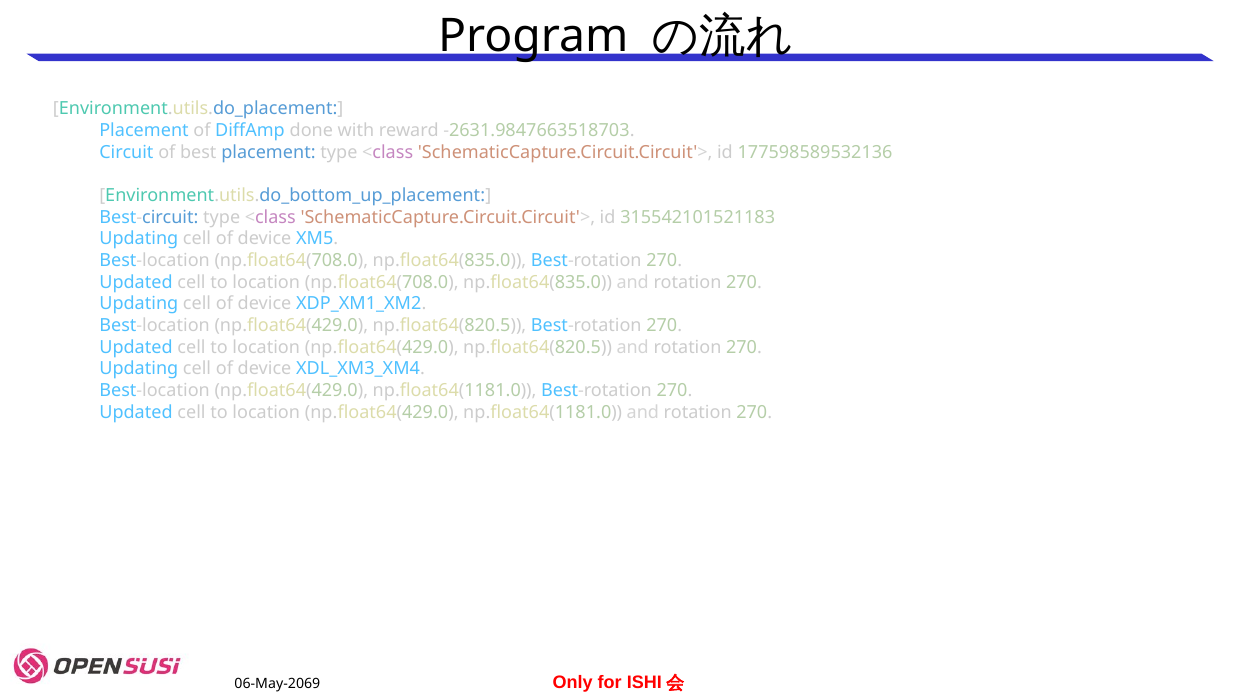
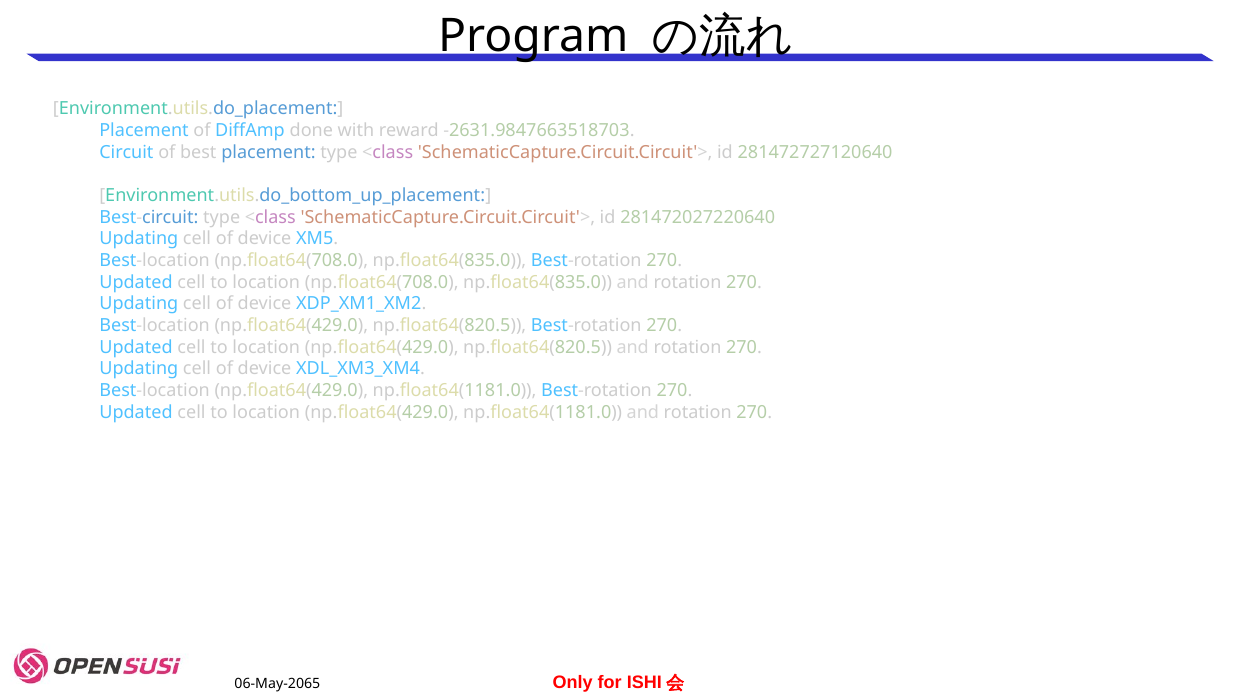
177598589532136: 177598589532136 -> 281472727120640 (815, 152)
315542101521183: 315542101521183 -> 281472027220640 (698, 217)
06-May-2069: 06-May-2069 -> 06-May-2065 (277, 683)
